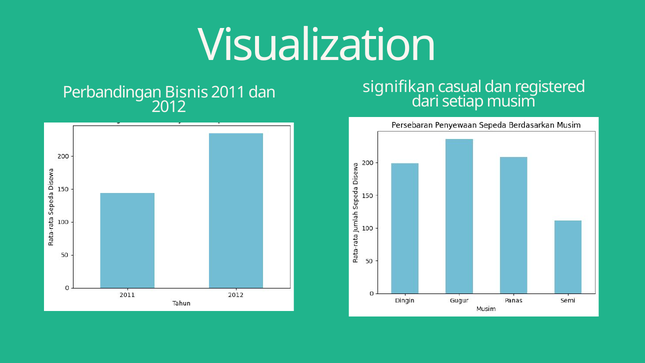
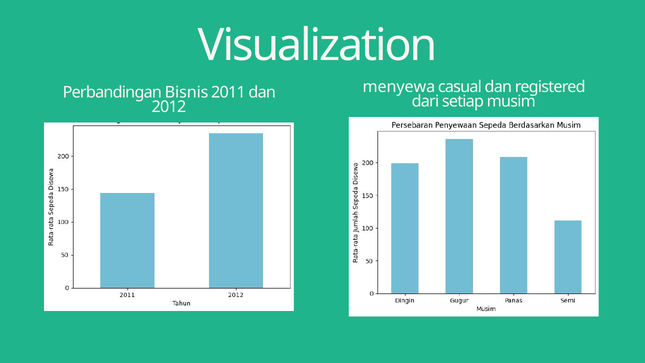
signifikan: signifikan -> menyewa (399, 87)
